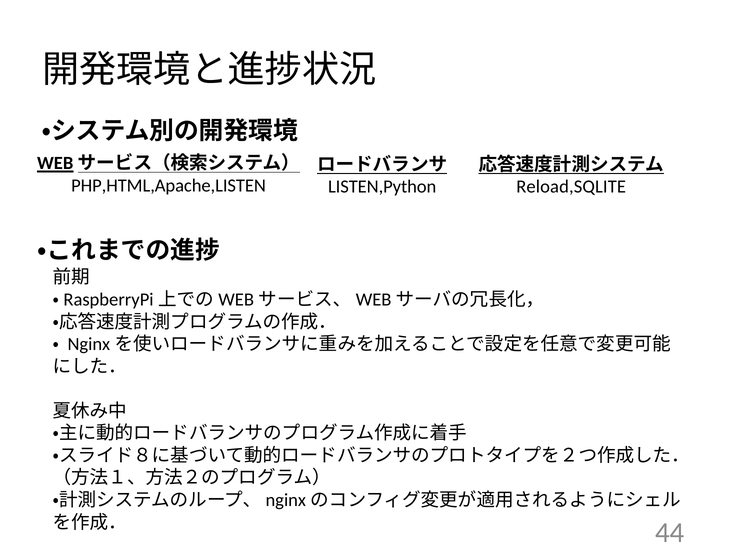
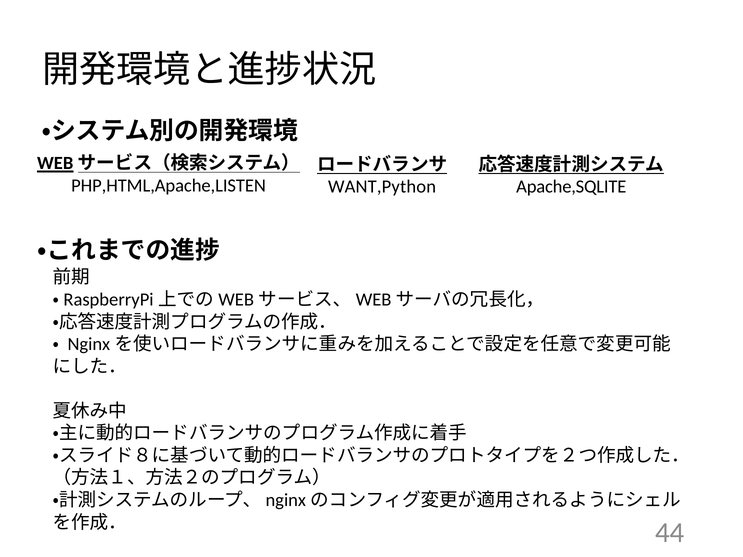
LISTEN,Python: LISTEN,Python -> WANT,Python (382, 187)
Reload,SQLITE: Reload,SQLITE -> Apache,SQLITE (571, 187)
